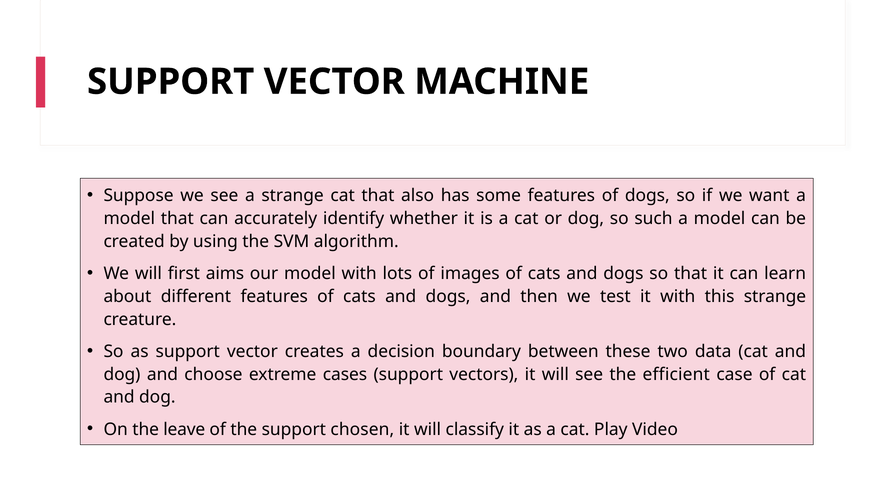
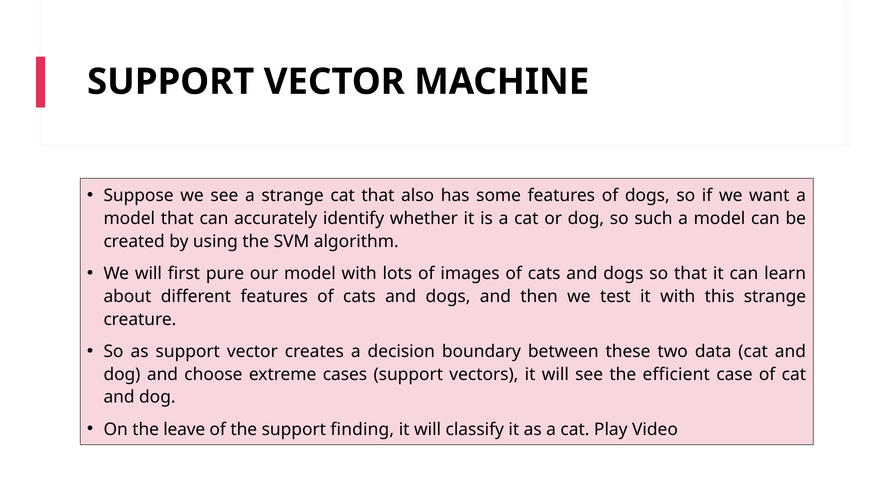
aims: aims -> pure (225, 274)
chosen: chosen -> finding (362, 430)
